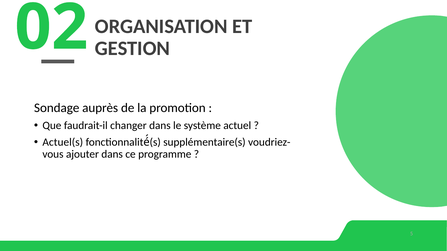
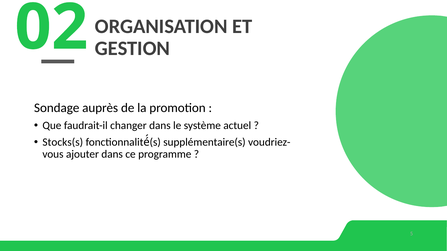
Actuel(s: Actuel(s -> Stocks(s (63, 142)
